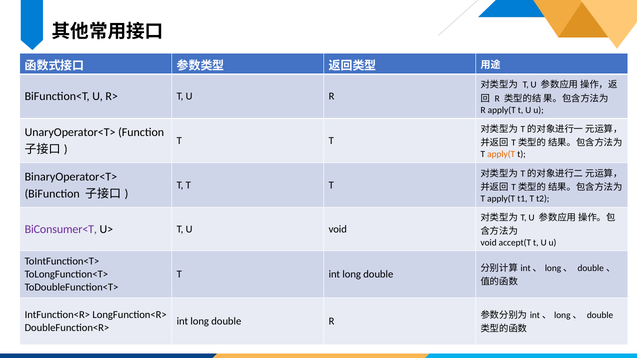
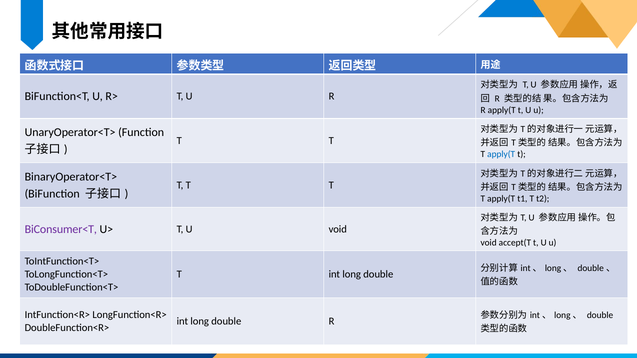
apply(T colour: orange -> blue (501, 154)
